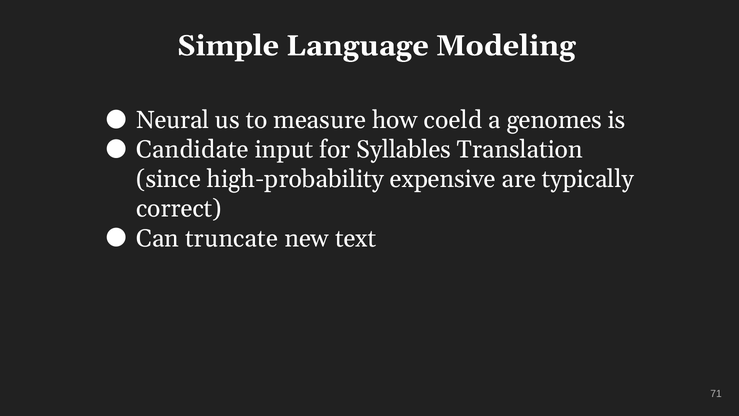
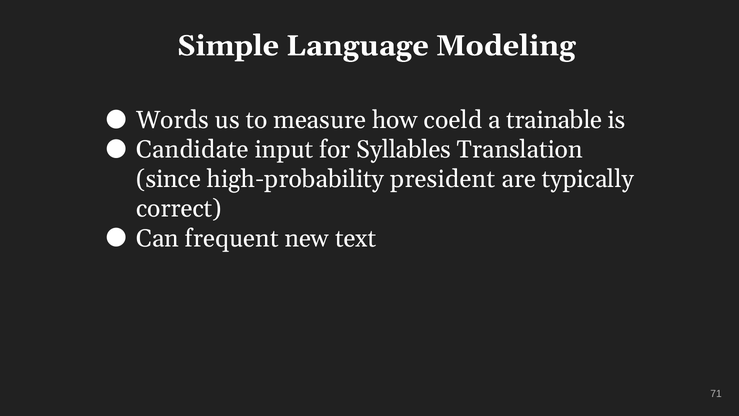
Neural: Neural -> Words (173, 120)
genomes: genomes -> trainable (554, 120)
expensive: expensive -> president (443, 179)
truncate: truncate -> frequent (232, 238)
